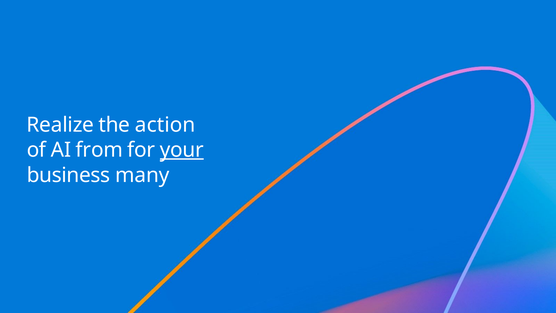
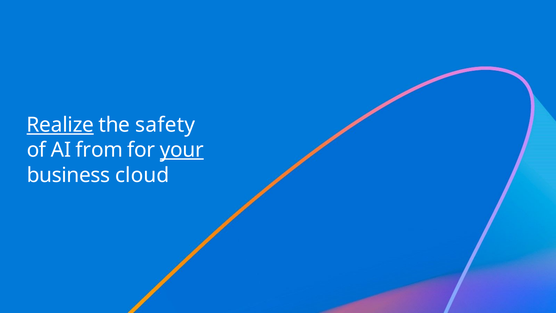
Realize underline: none -> present (60, 125)
action: action -> safety (165, 125)
many: many -> cloud (142, 175)
